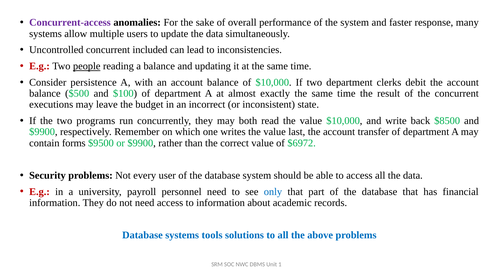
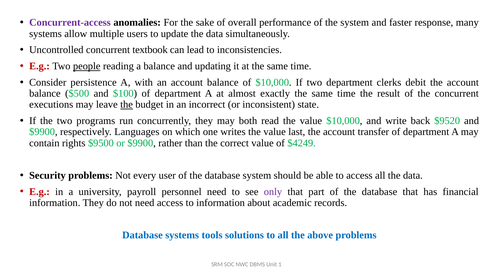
included: included -> textbook (150, 50)
the underline: none -> present (127, 105)
$8500: $8500 -> $9520 (447, 121)
Remember: Remember -> Languages (137, 132)
forms: forms -> rights (74, 143)
$6972: $6972 -> $4249 (302, 143)
only colour: blue -> purple (273, 192)
